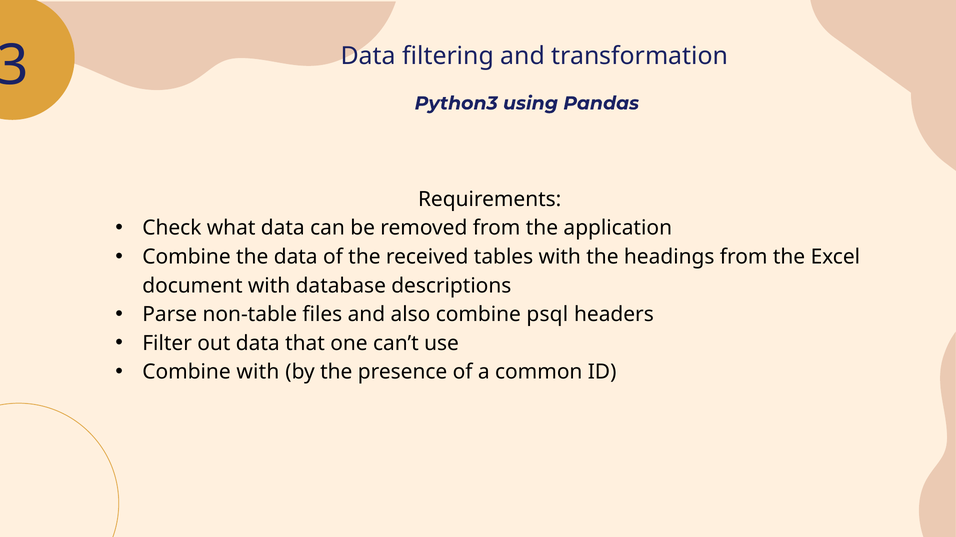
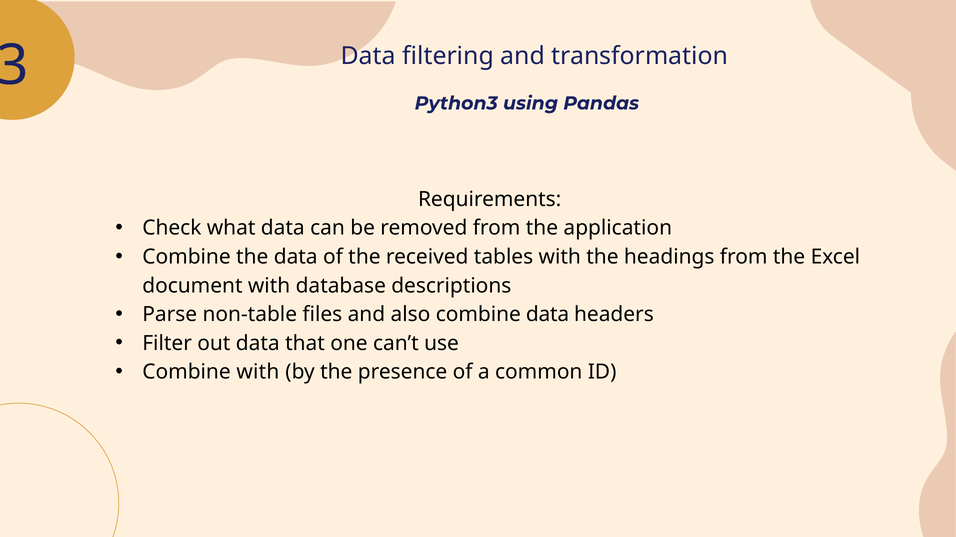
combine psql: psql -> data (548, 315)
